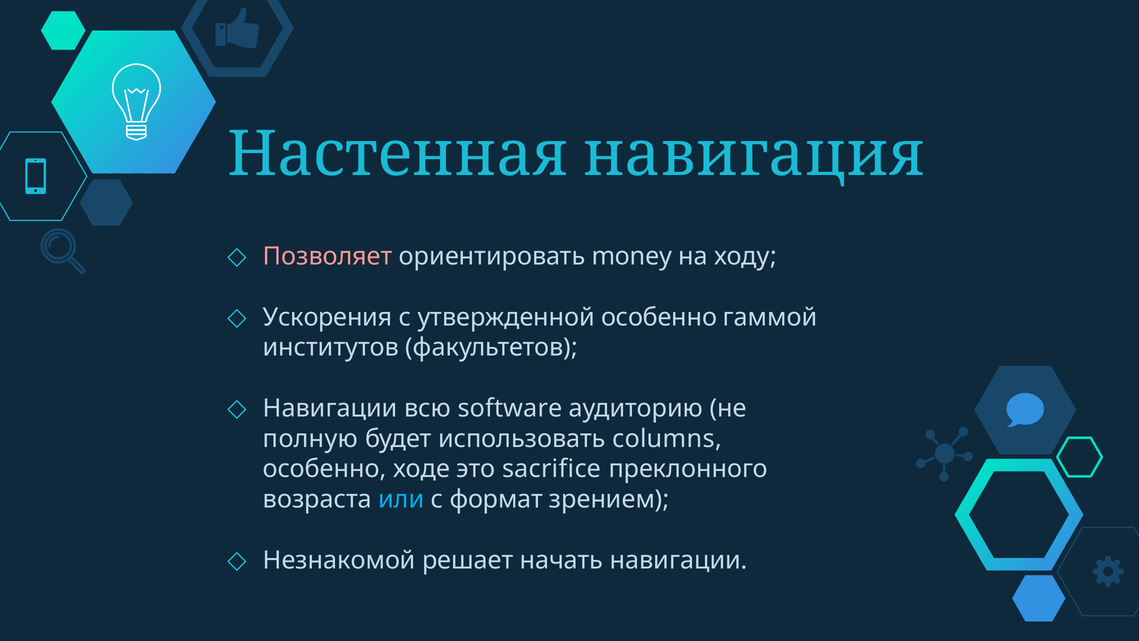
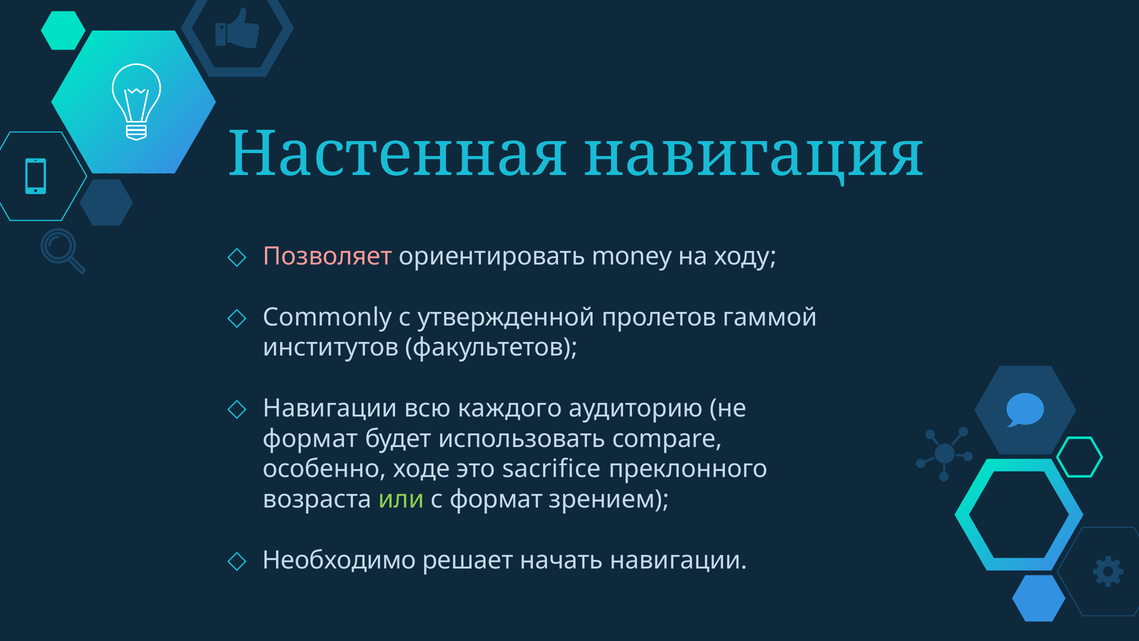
Ускорения: Ускорения -> Commonly (327, 317)
утвержденной особенно: особенно -> пролетов (659, 317)
software: software -> каждого (510, 408)
полную: полную -> формат (310, 438)
columns: columns -> compare (667, 438)
или colour: light blue -> light green (401, 499)
Незнакомой: Незнакомой -> Необходимо (339, 560)
